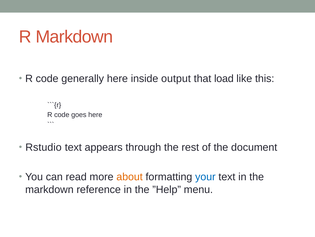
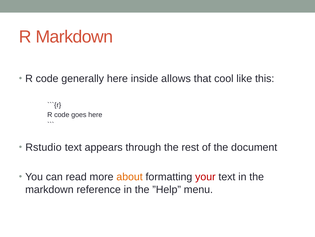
output: output -> allows (176, 78)
load: load -> cool (224, 78)
your colour: blue -> red (205, 176)
